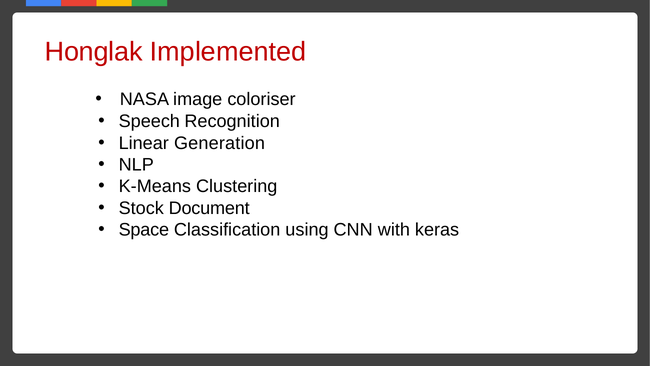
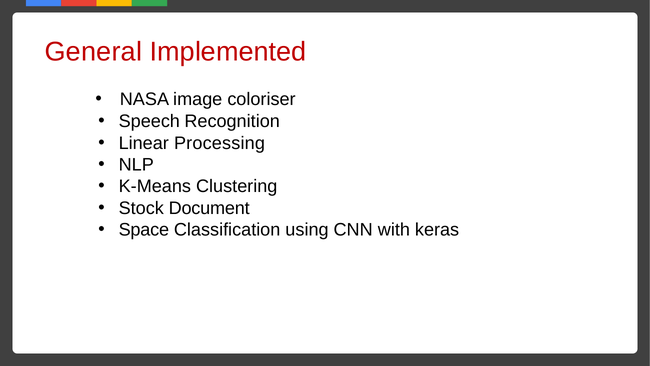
Honglak: Honglak -> General (93, 52)
Generation: Generation -> Processing (219, 143)
